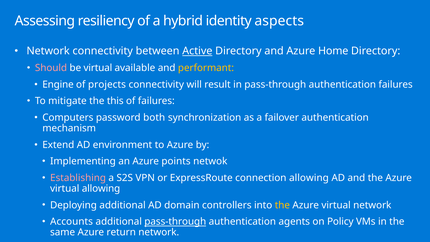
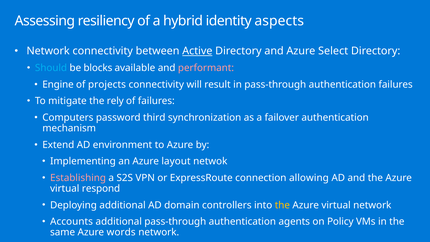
Home: Home -> Select (333, 51)
Should colour: pink -> light blue (51, 68)
be virtual: virtual -> blocks (98, 68)
performant colour: yellow -> pink (206, 68)
this: this -> rely (115, 101)
both: both -> third (154, 118)
points: points -> layout (176, 161)
virtual allowing: allowing -> respond (101, 188)
pass-through underline: present -> none (175, 222)
return: return -> words (121, 232)
